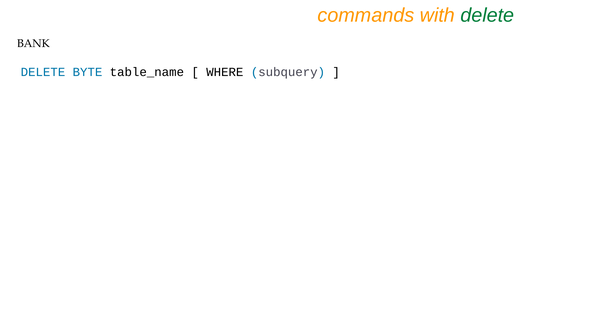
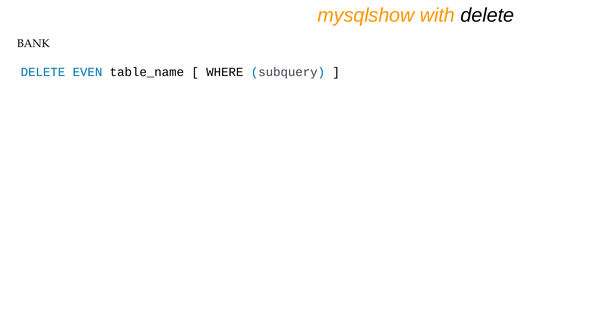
commands: commands -> mysqlshow (366, 15)
delete colour: green -> black (487, 15)
BYTE: BYTE -> EVEN (87, 72)
